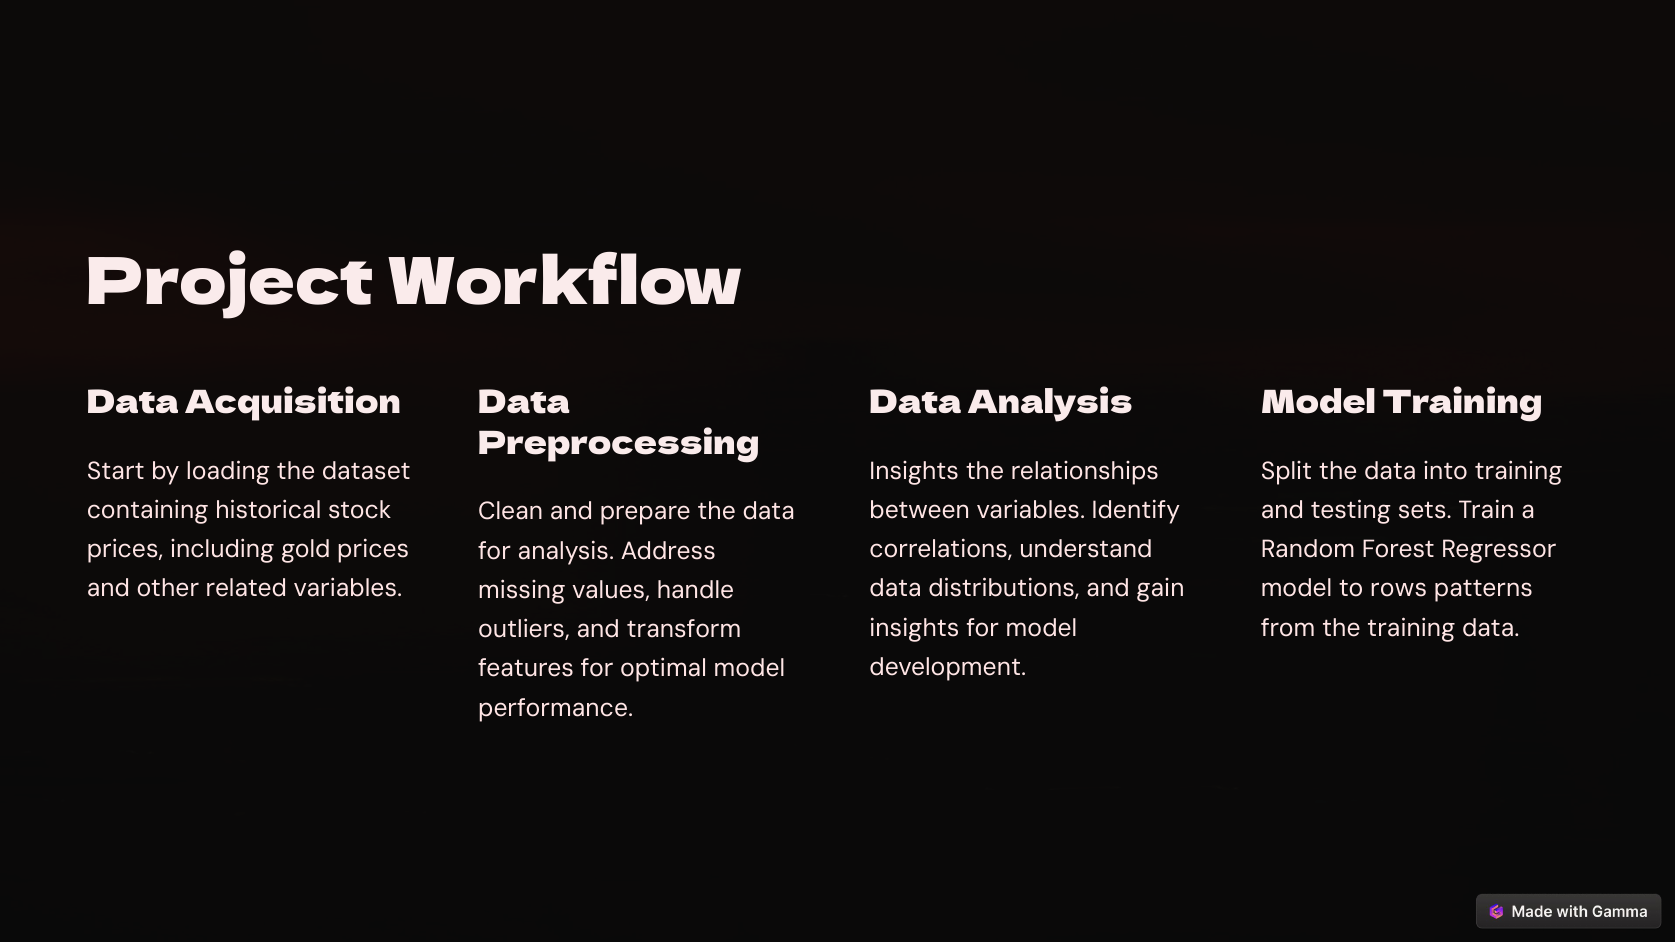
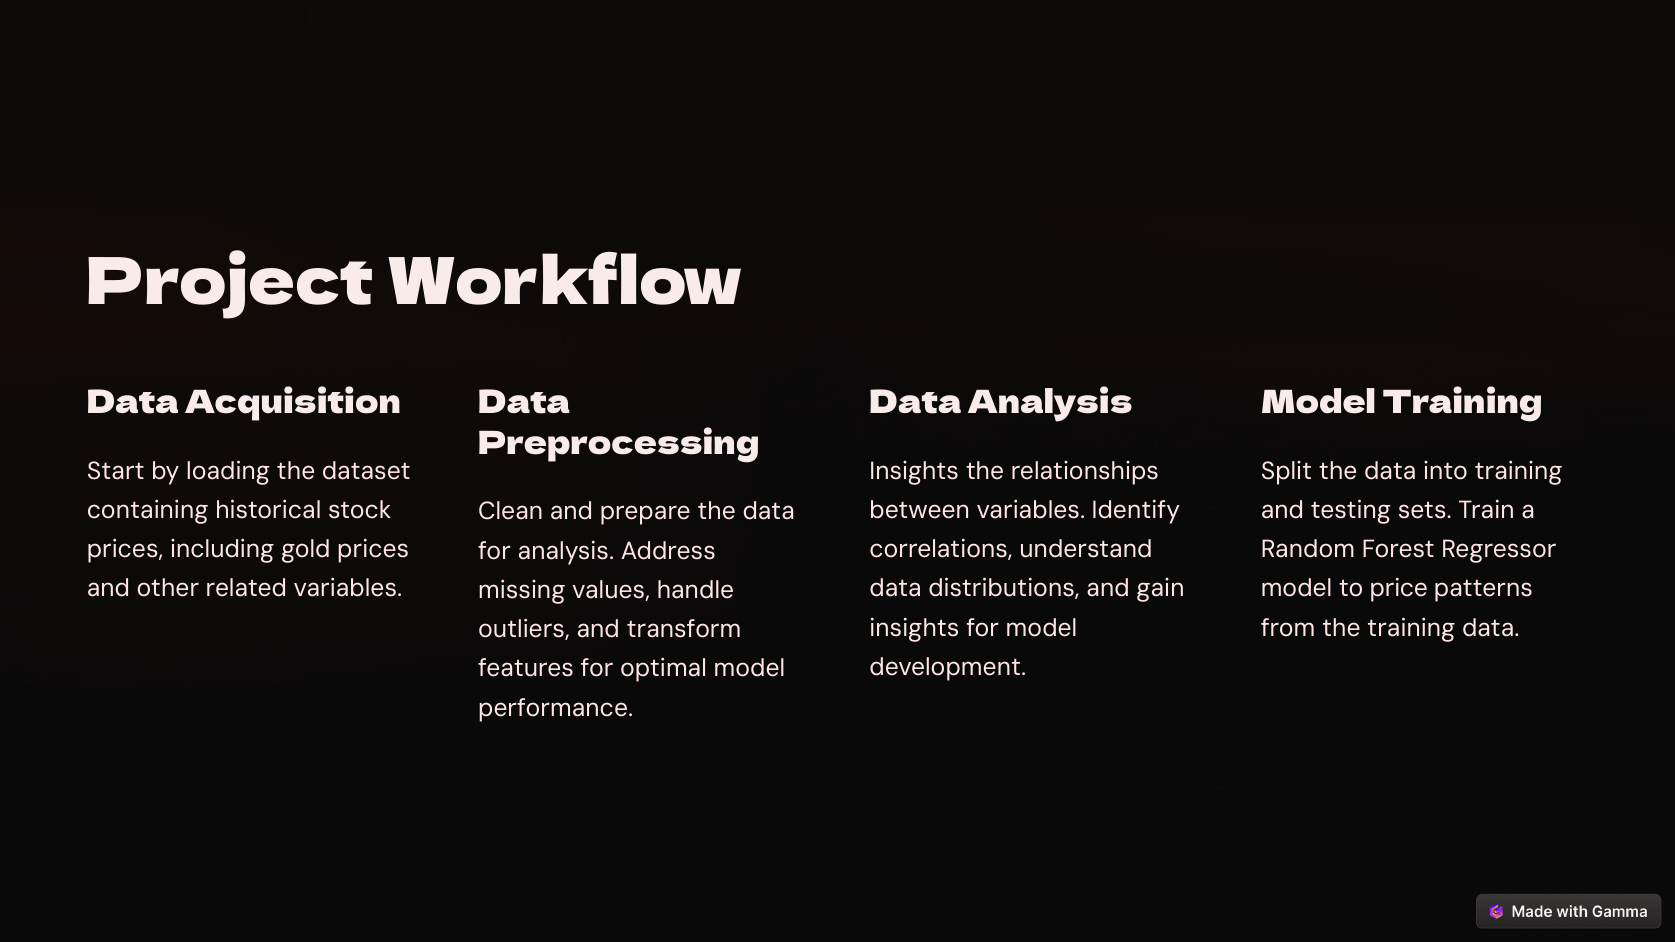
rows: rows -> price (1399, 589)
